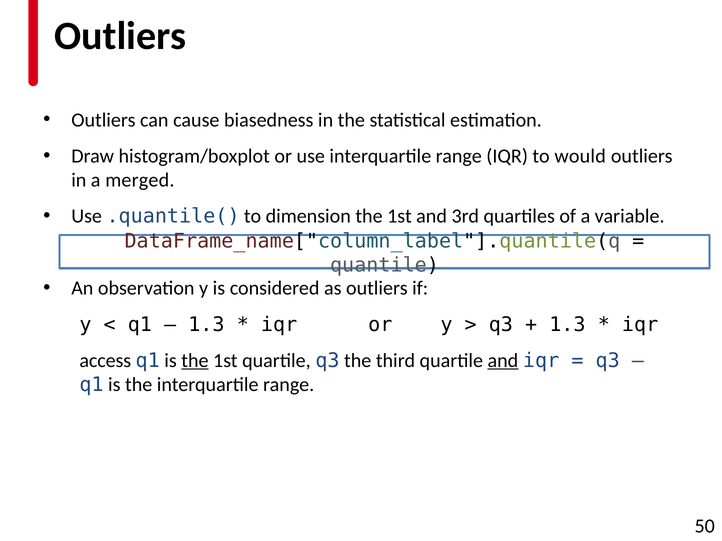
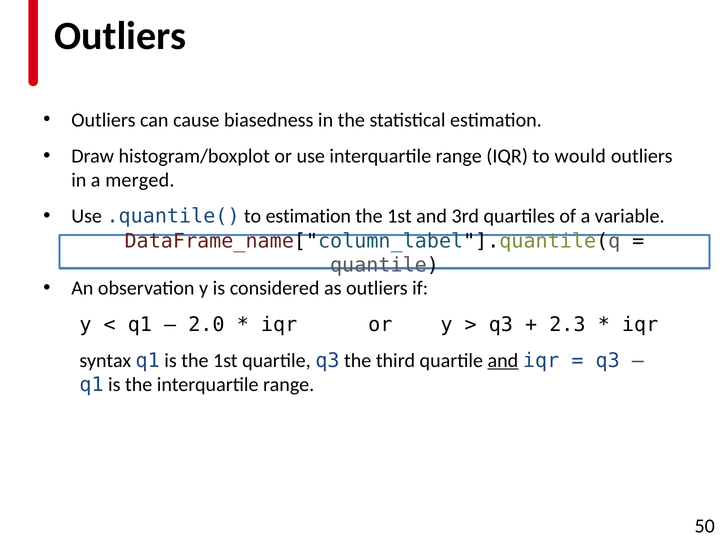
to dimension: dimension -> estimation (308, 216)
1.3: 1.3 -> 2.0 (206, 325)
1.3: 1.3 -> 2.3 (567, 325)
access: access -> syntax (105, 361)
the underline: present -> none (195, 361)
